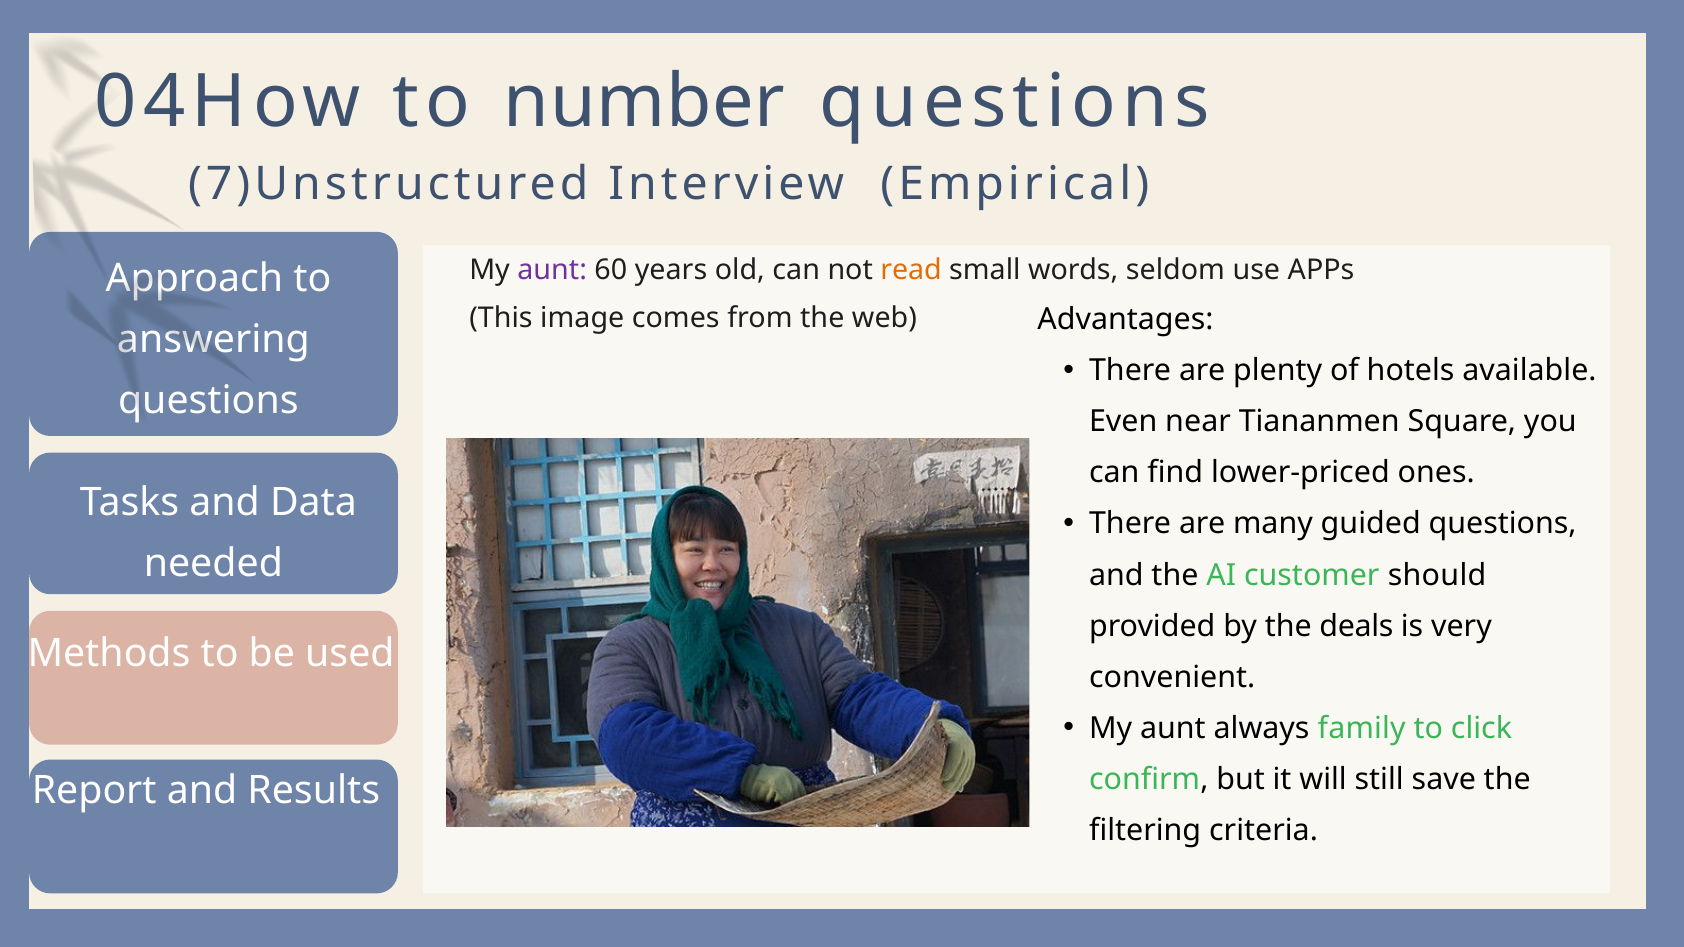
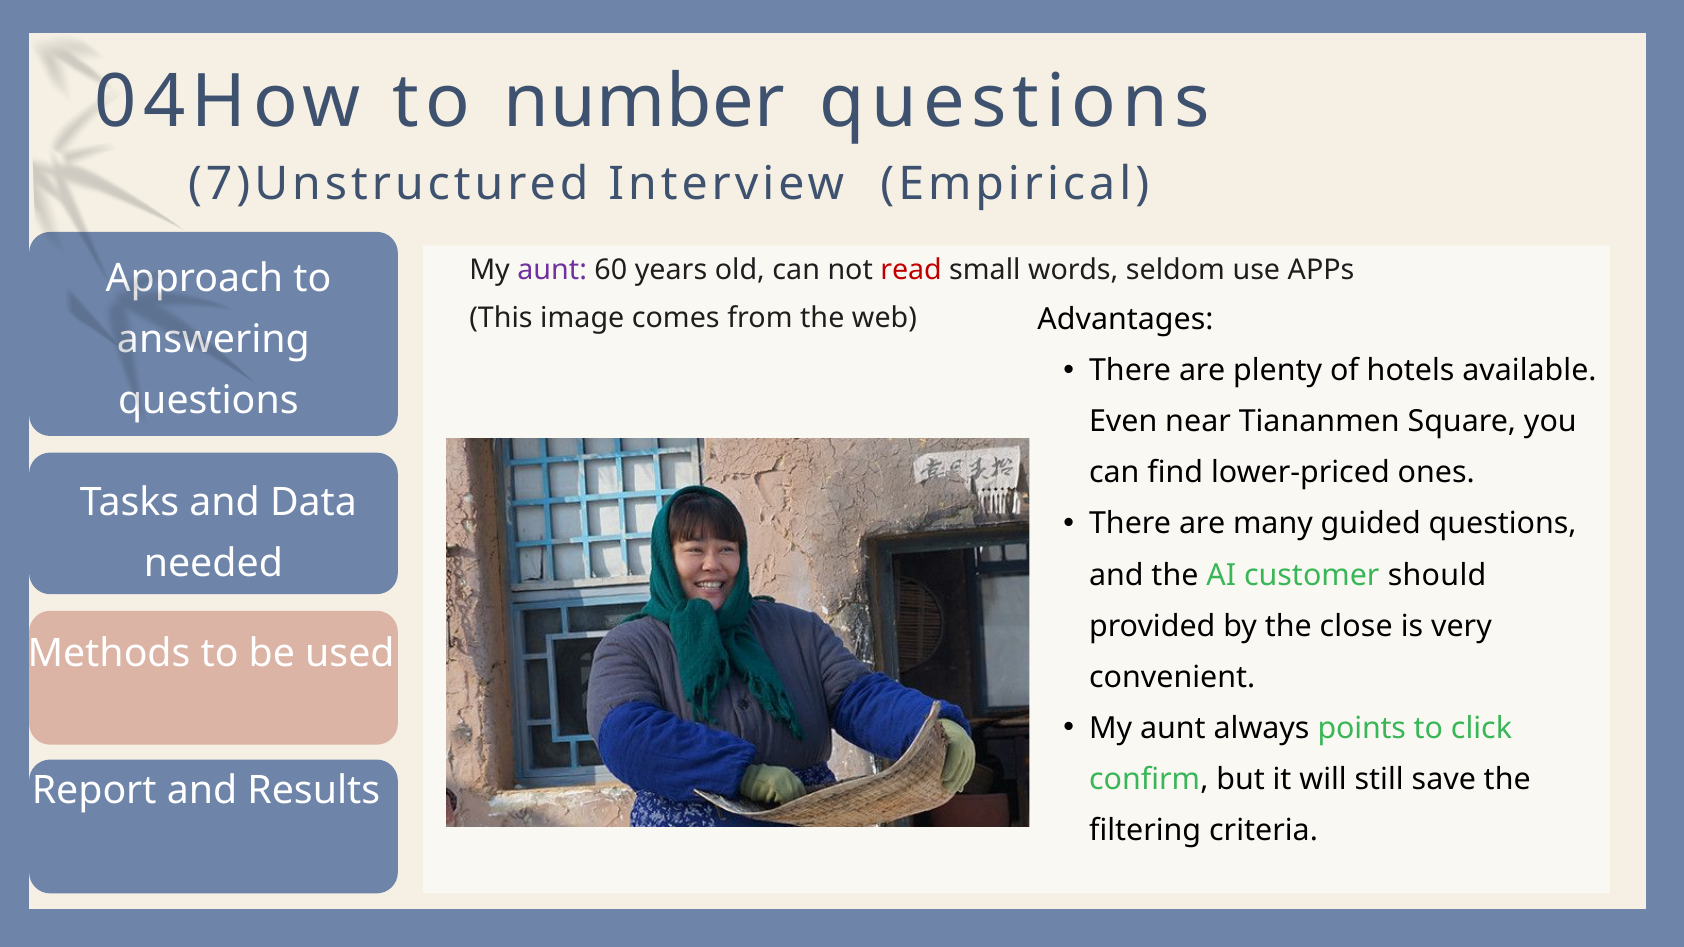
read colour: orange -> red (911, 270)
deals: deals -> close (1356, 626)
family: family -> points (1362, 728)
